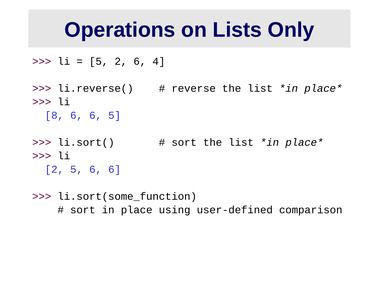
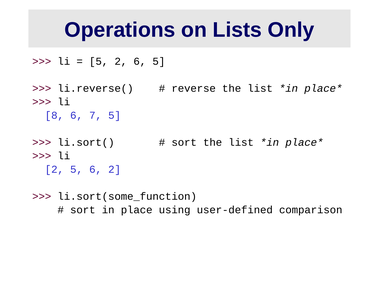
6 4: 4 -> 5 (159, 61)
8 6 6: 6 -> 7 (96, 115)
5 6 6: 6 -> 2 (115, 169)
